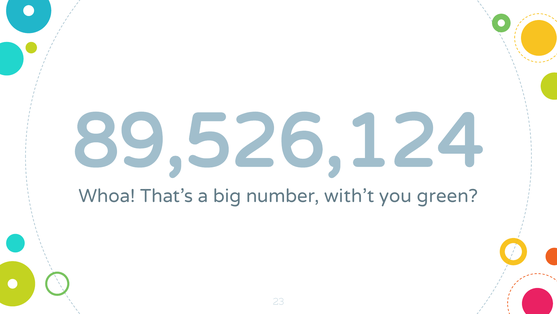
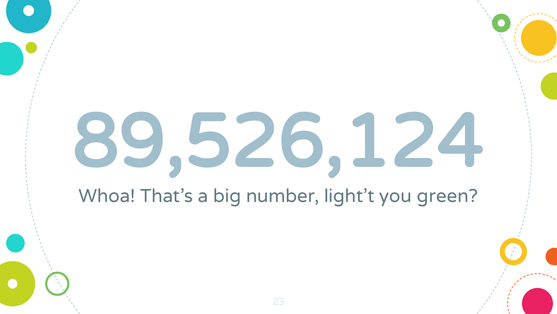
with’t: with’t -> light’t (349, 196)
